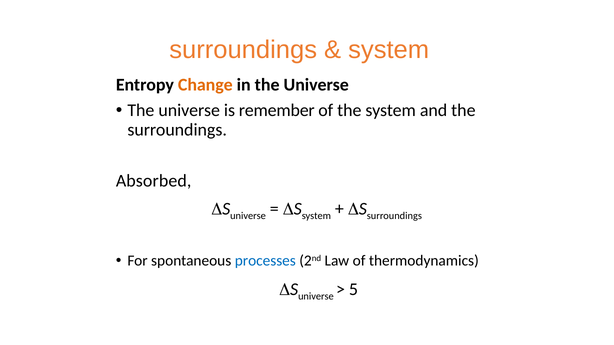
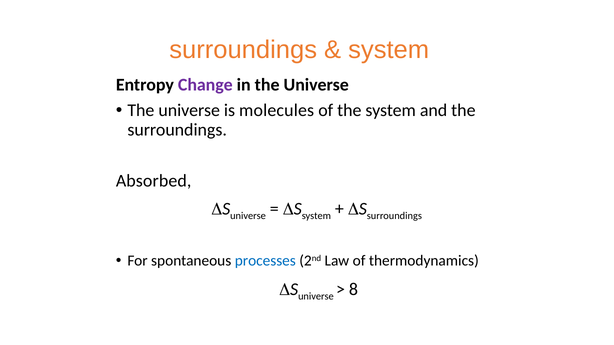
Change colour: orange -> purple (205, 85)
remember: remember -> molecules (277, 110)
5: 5 -> 8 (353, 290)
